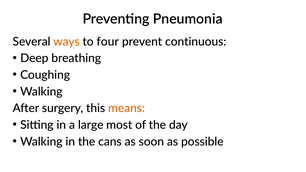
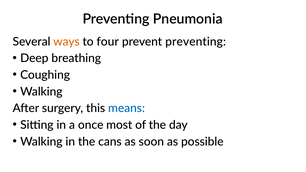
prevent continuous: continuous -> preventing (196, 42)
means colour: orange -> blue (127, 108)
large: large -> once (91, 125)
